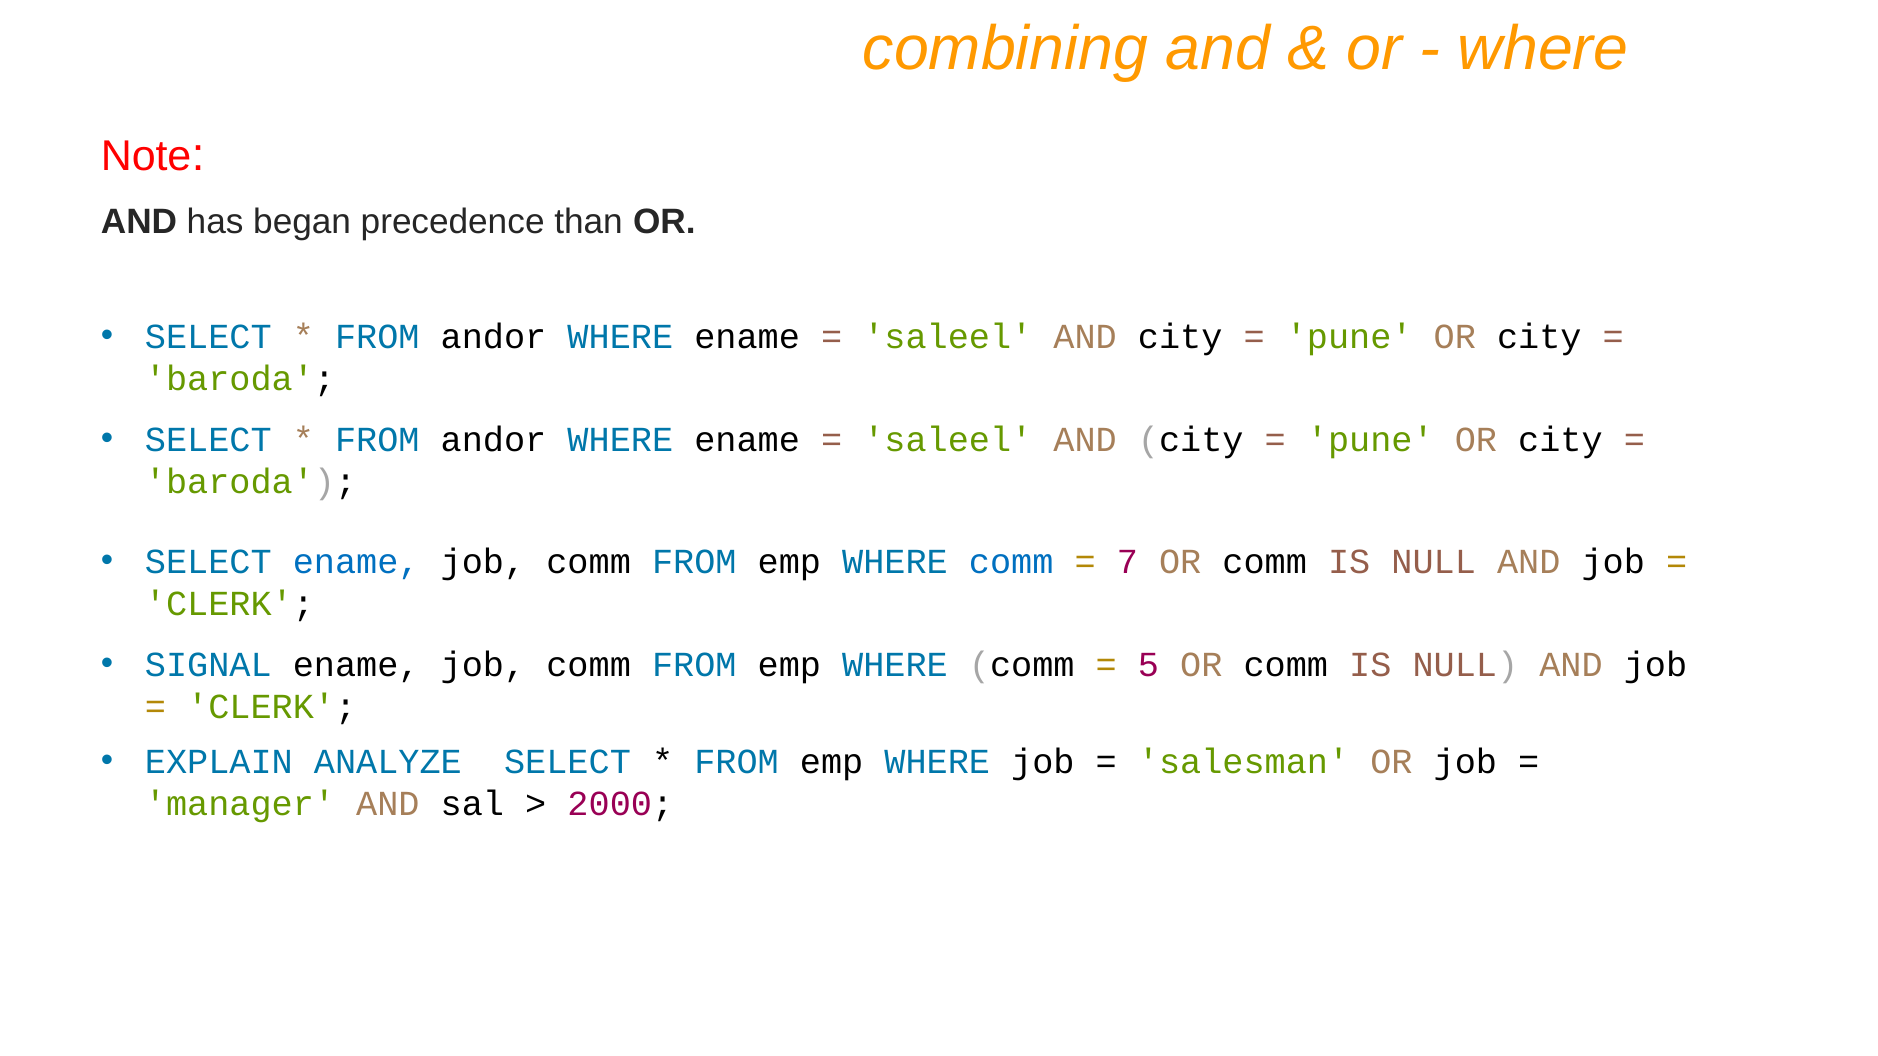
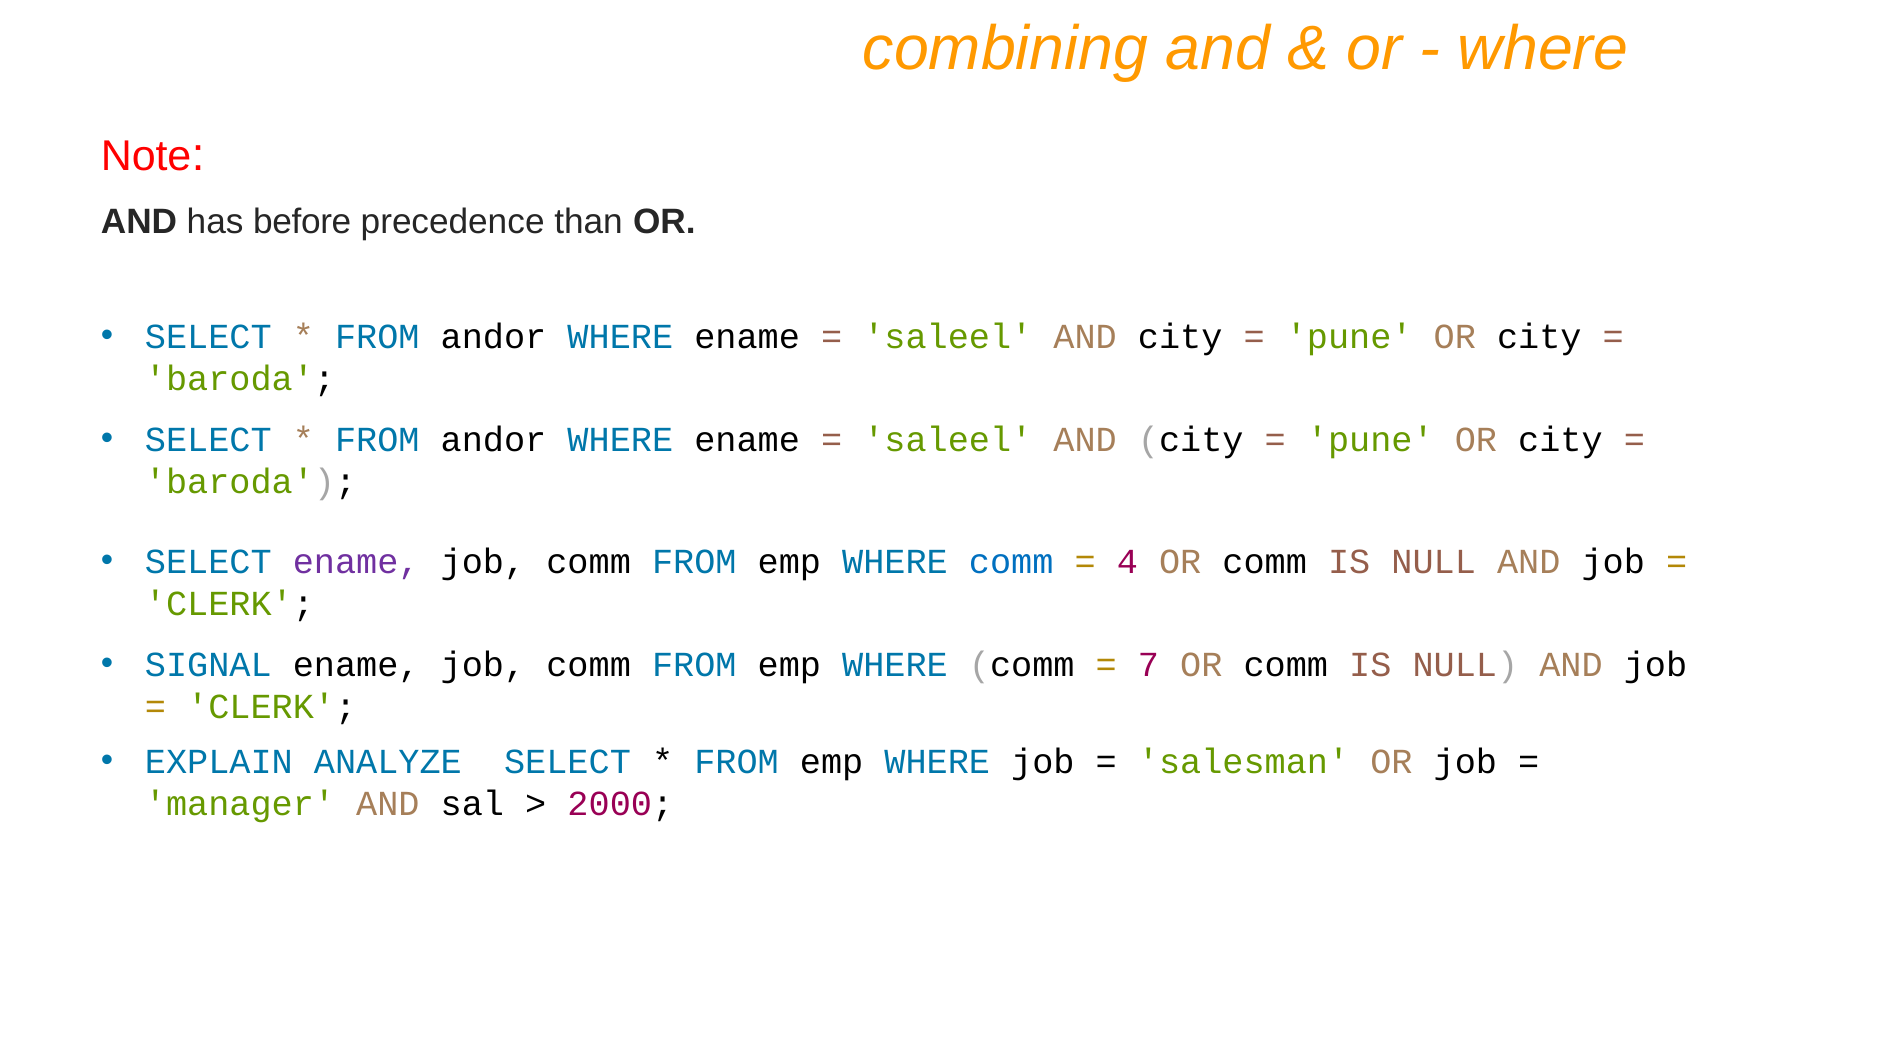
began: began -> before (302, 222)
ename colour: blue -> purple (356, 562)
7: 7 -> 4 (1127, 562)
5: 5 -> 7 (1148, 665)
